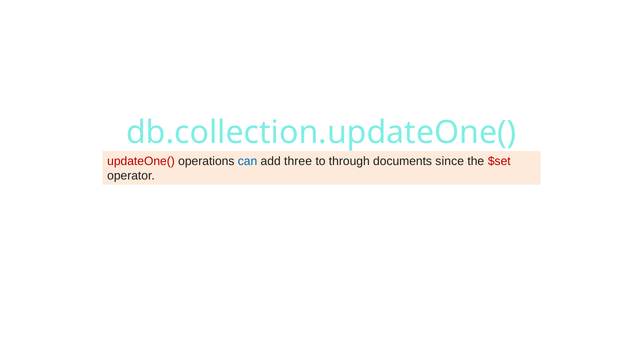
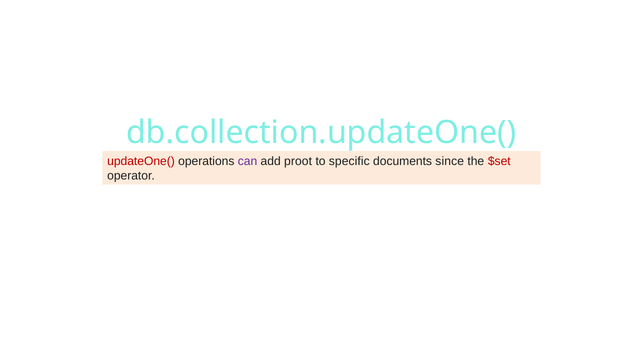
can colour: blue -> purple (248, 161)
three: three -> proot (298, 161)
through: through -> specific (349, 161)
